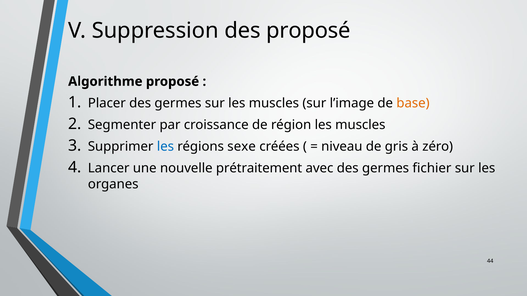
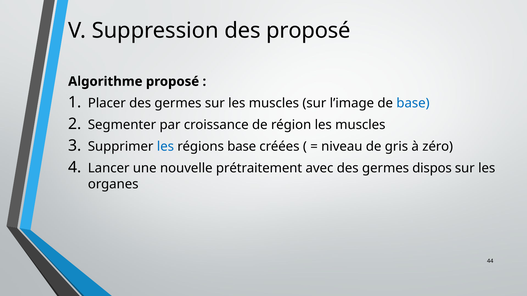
base colour: orange -> blue (413, 103)
régions sexe: sexe -> base (242, 147)
fichier: fichier -> dispos (432, 169)
